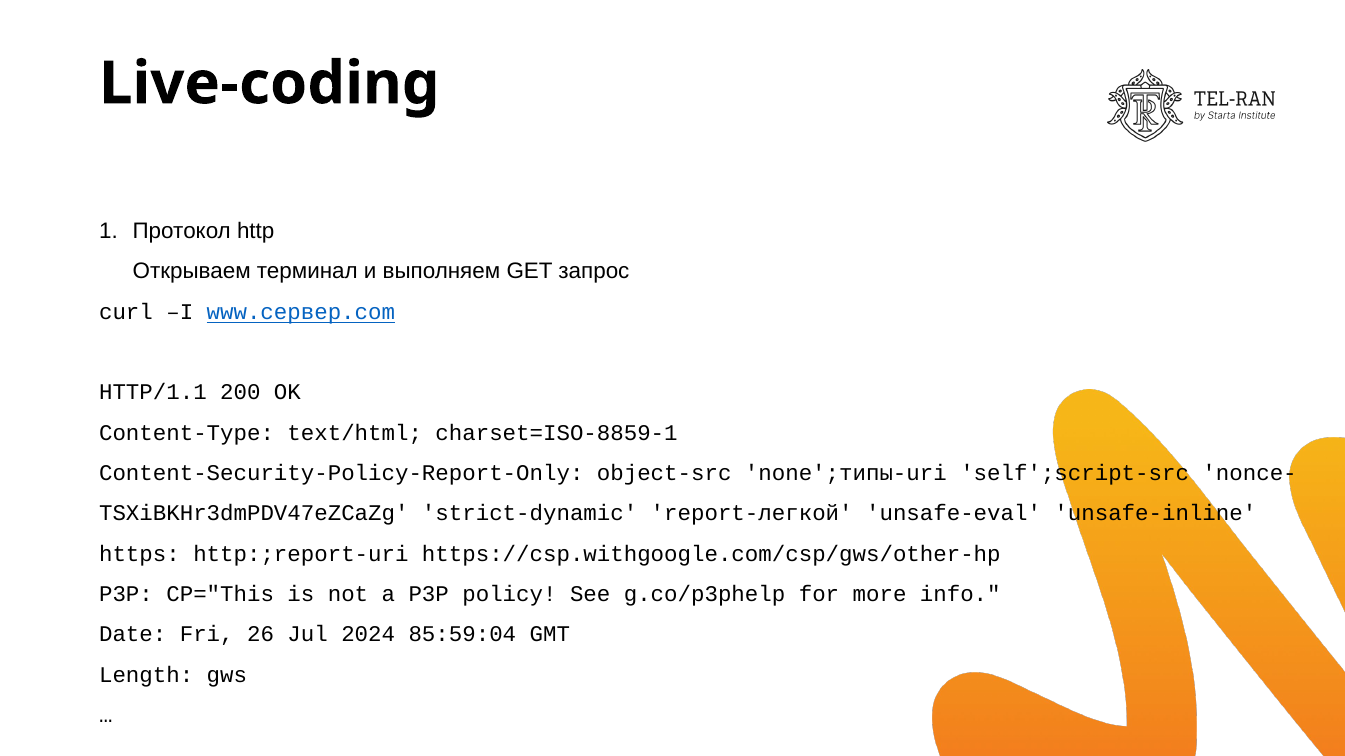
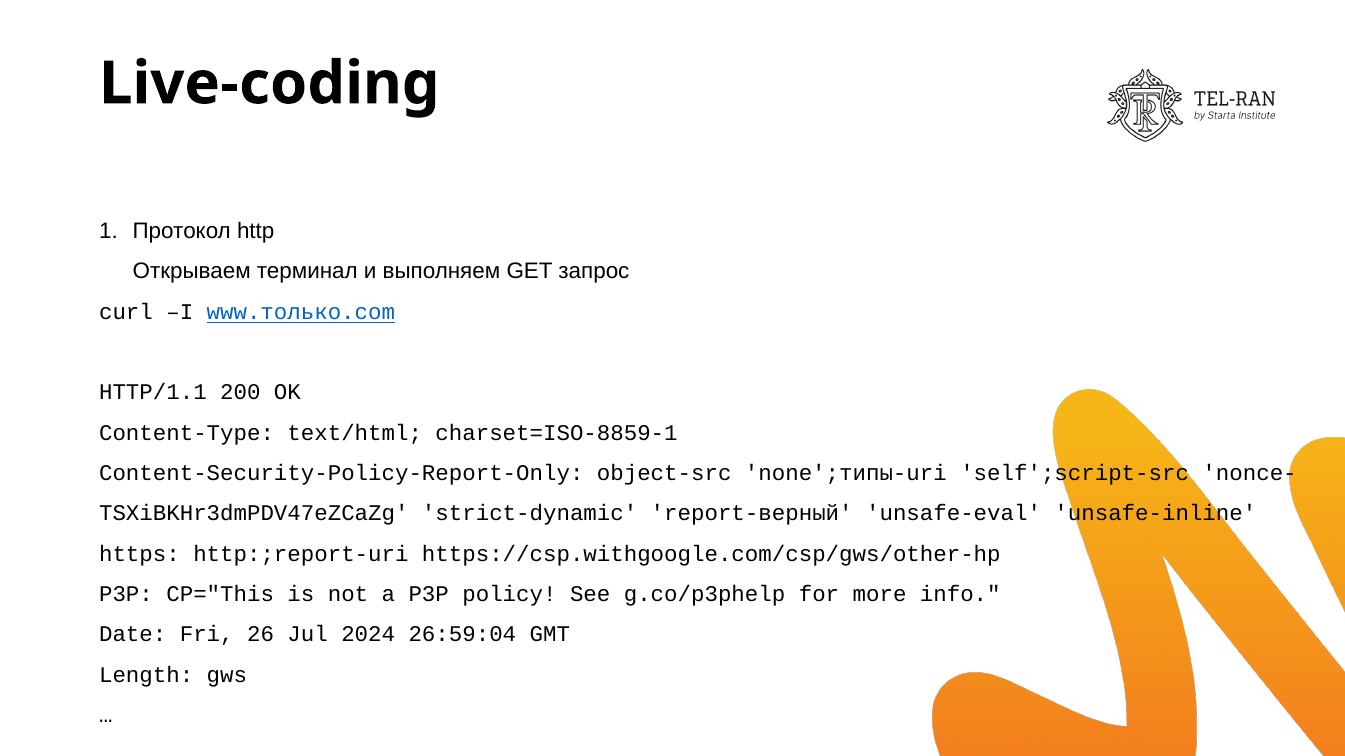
www.сервер.com: www.сервер.com -> www.только.com (301, 312)
report-легкой: report-легкой -> report-верный (752, 514)
85:59:04: 85:59:04 -> 26:59:04 (462, 635)
